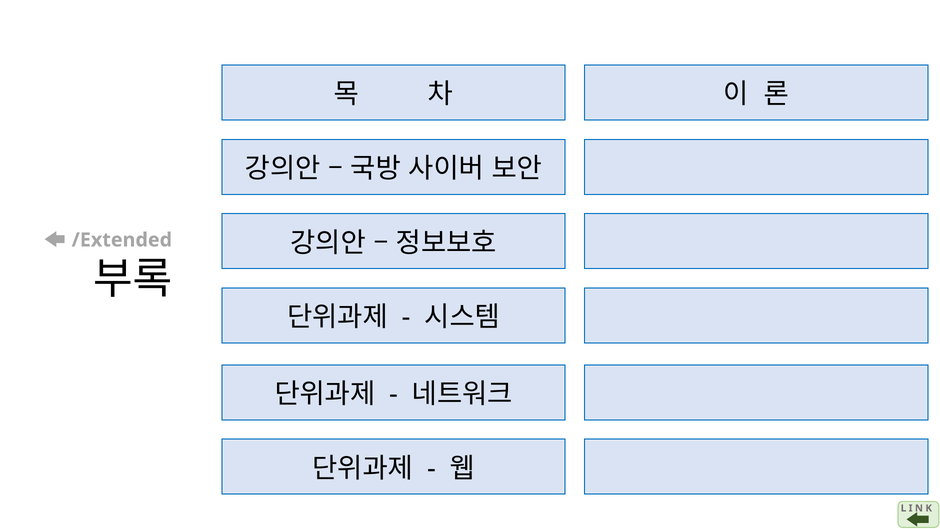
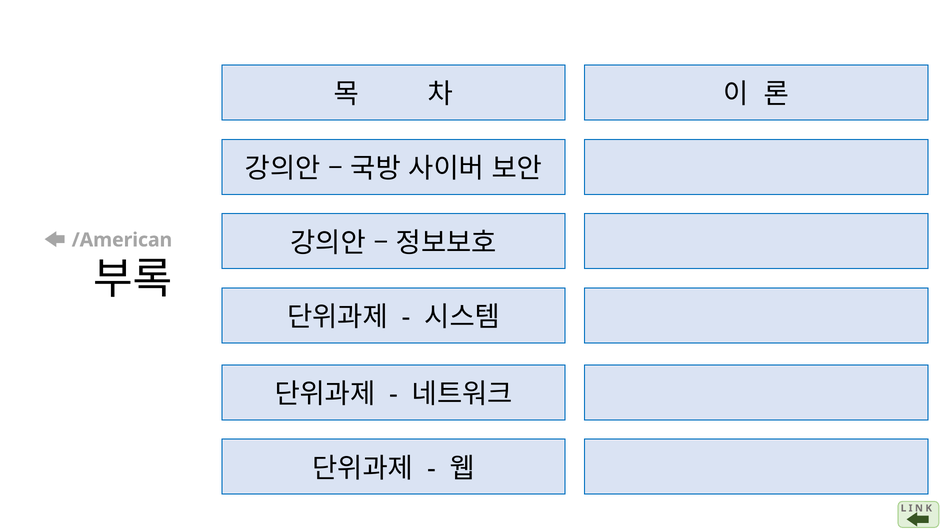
/Extended: /Extended -> /American (122, 240)
